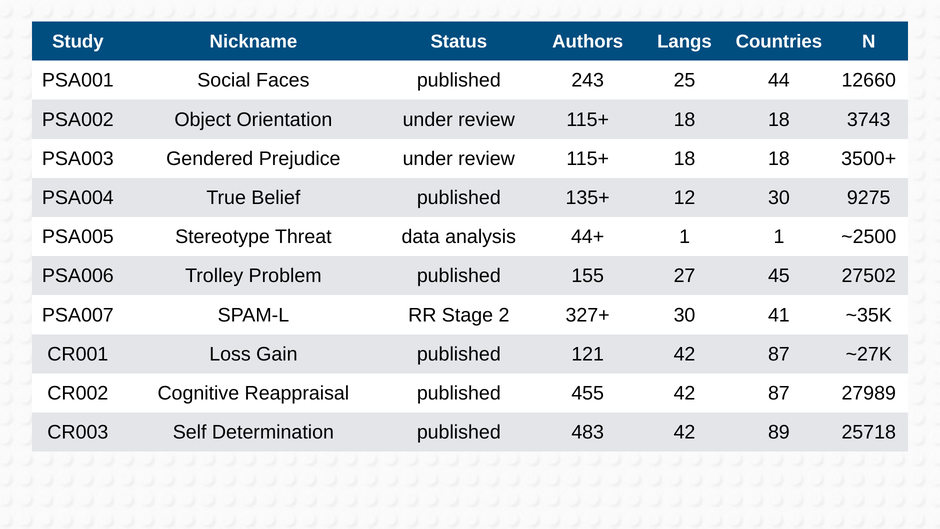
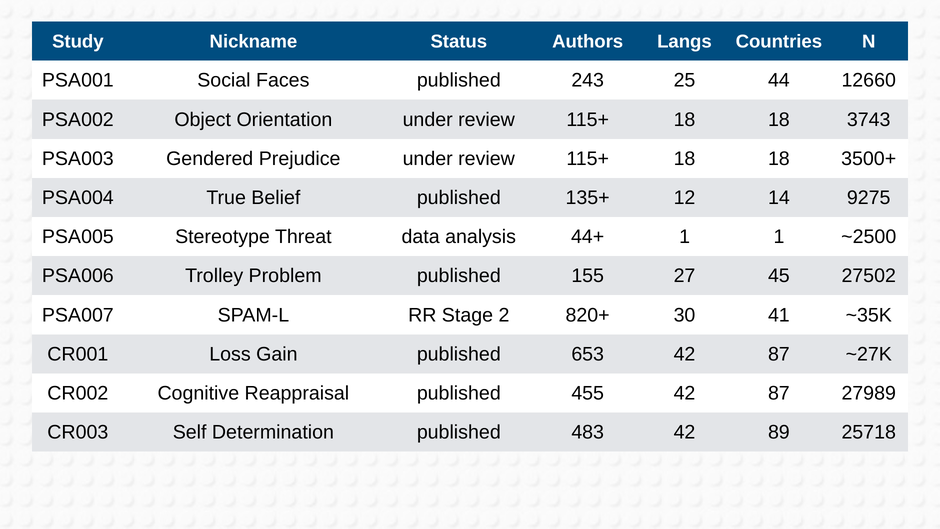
12 30: 30 -> 14 (779, 198)
327+: 327+ -> 820+ (588, 315)
121: 121 -> 653 (588, 354)
